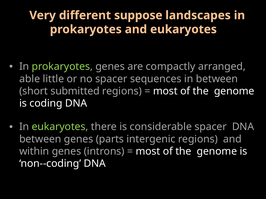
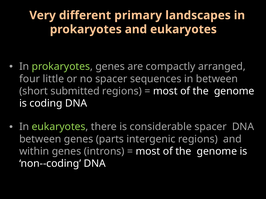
suppose: suppose -> primary (138, 15)
able: able -> four (30, 79)
